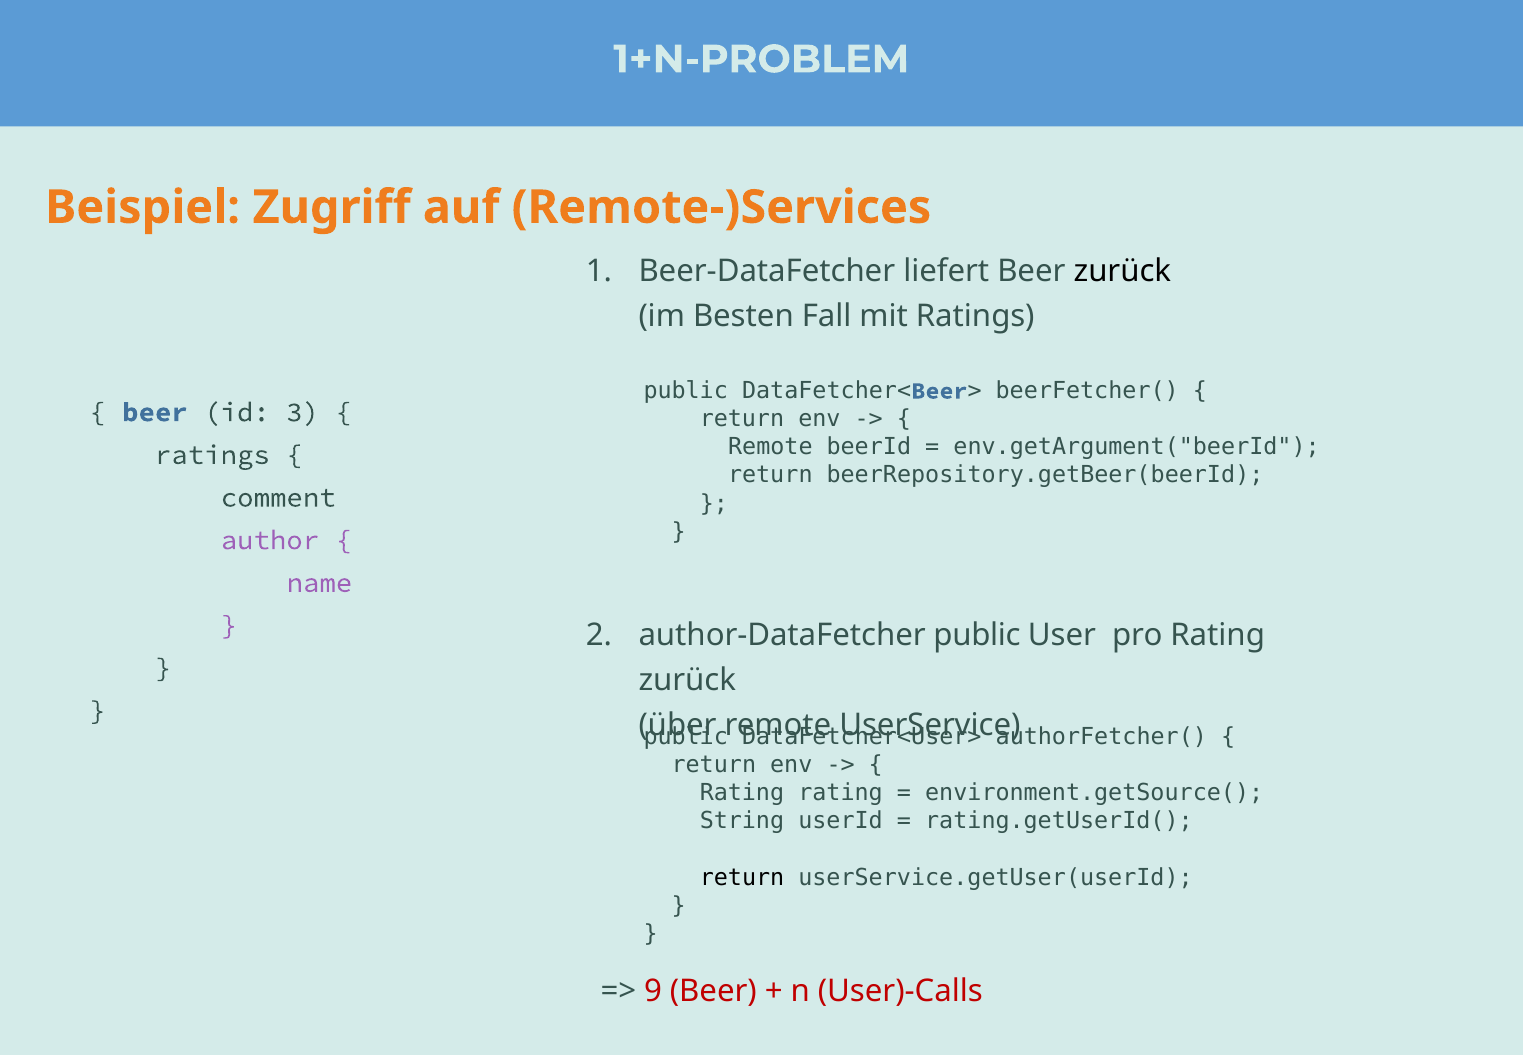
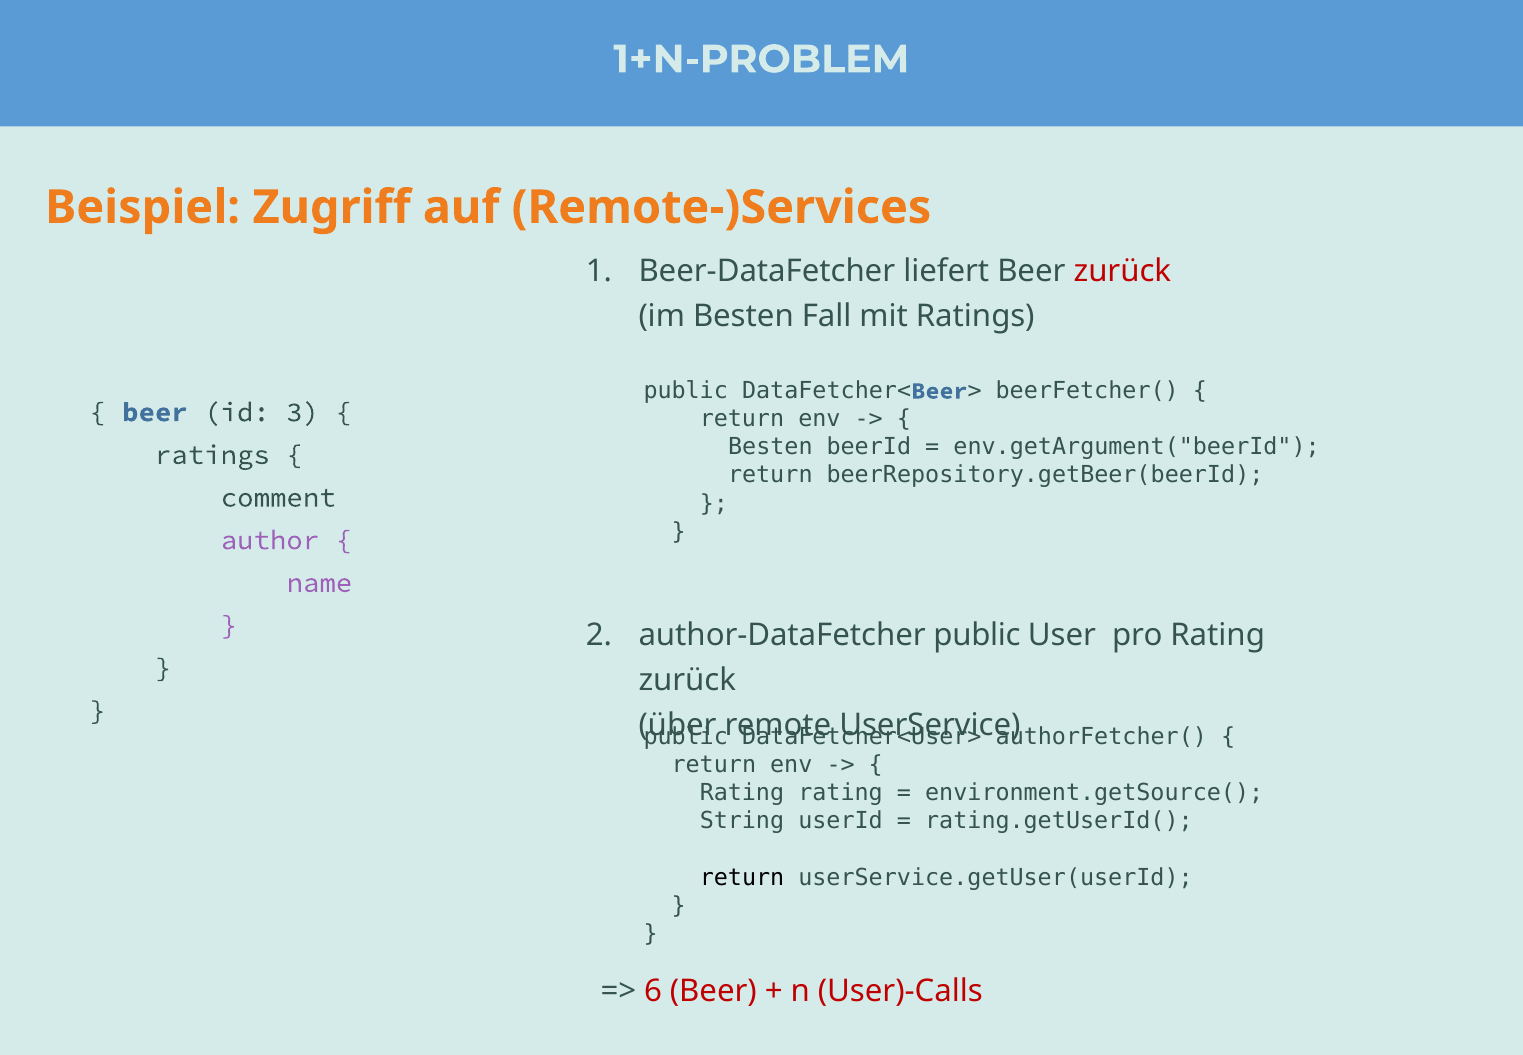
zurück colour: black -> red (1122, 271)
Remote: Remote -> Besten (770, 447)
9: 9 -> 6 (653, 990)
